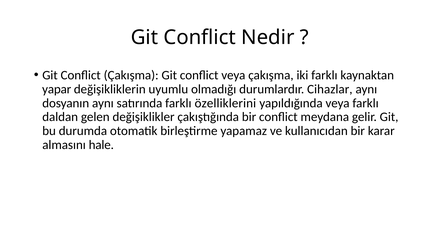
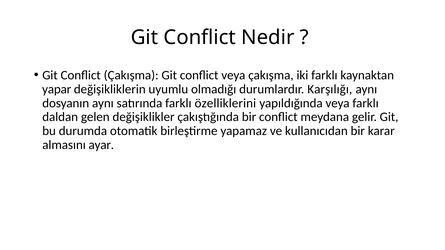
Cihazlar: Cihazlar -> Karşılığı (330, 89)
hale: hale -> ayar (101, 145)
